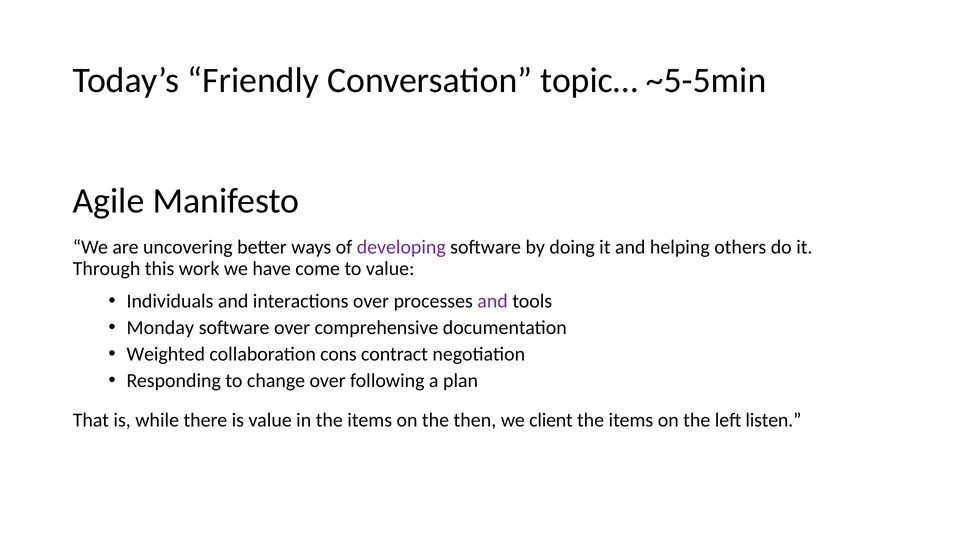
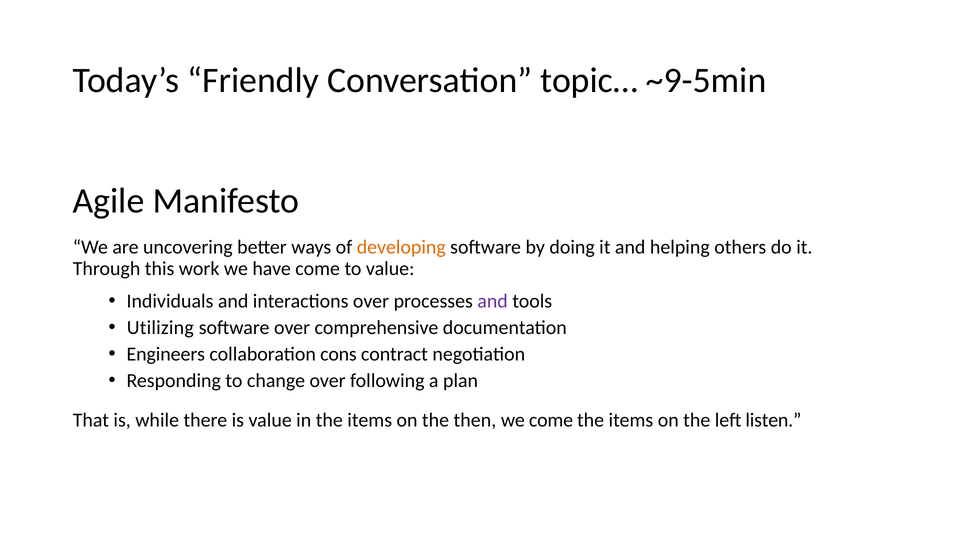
~5-5min: ~5-5min -> ~9-5min (706, 80)
developing colour: purple -> orange (401, 247)
Monday: Monday -> Utilizing (160, 328)
Weighted: Weighted -> Engineers (166, 354)
we client: client -> come (551, 420)
